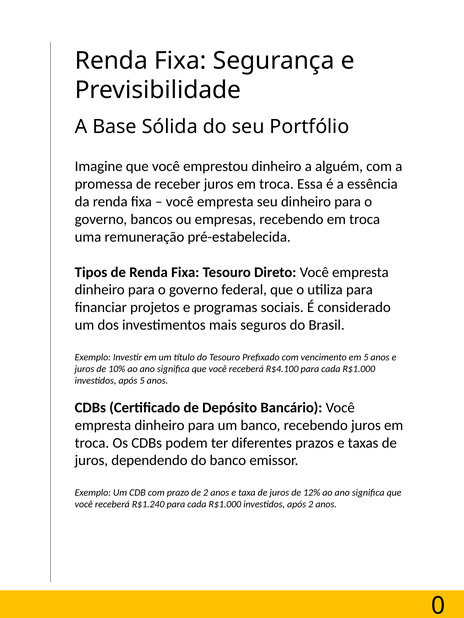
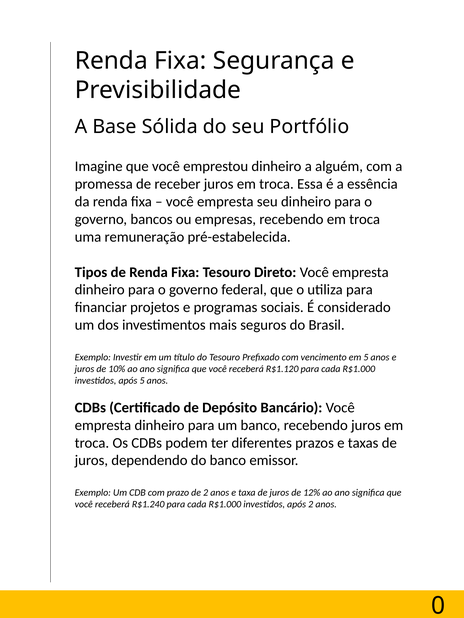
R$4.100: R$4.100 -> R$1.120 (282, 369)
